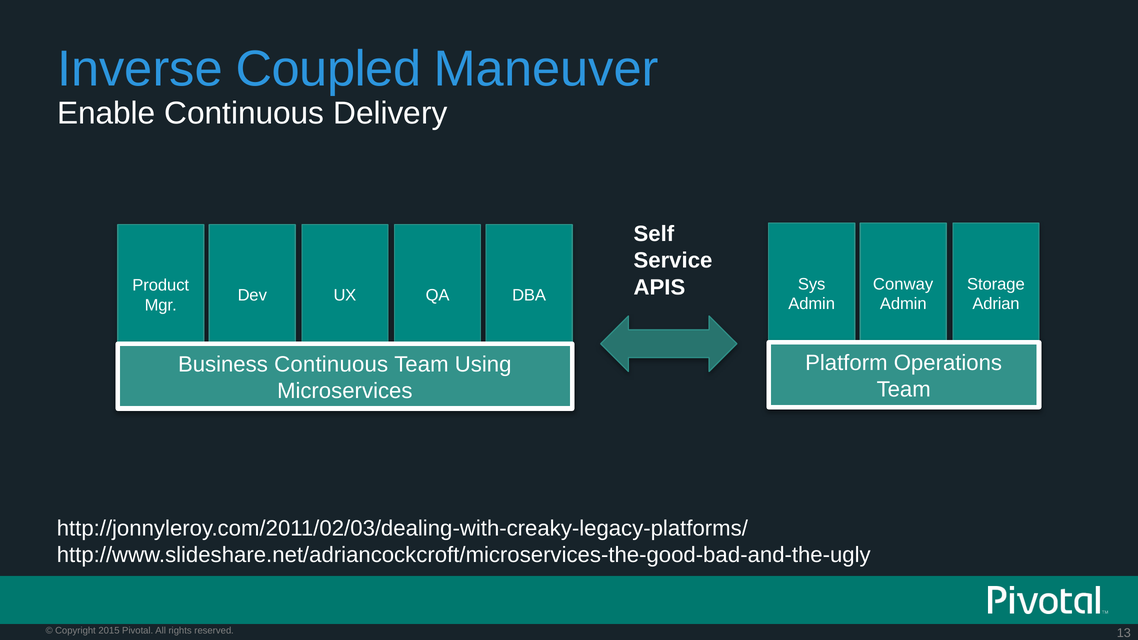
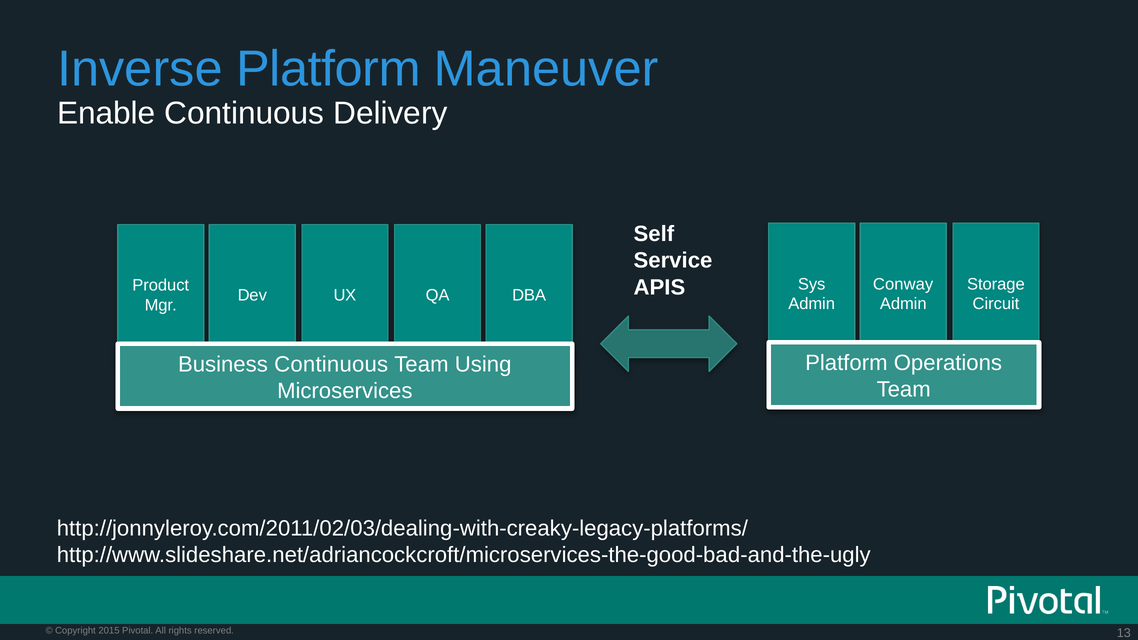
Inverse Coupled: Coupled -> Platform (329, 69)
Adrian: Adrian -> Circuit (996, 304)
